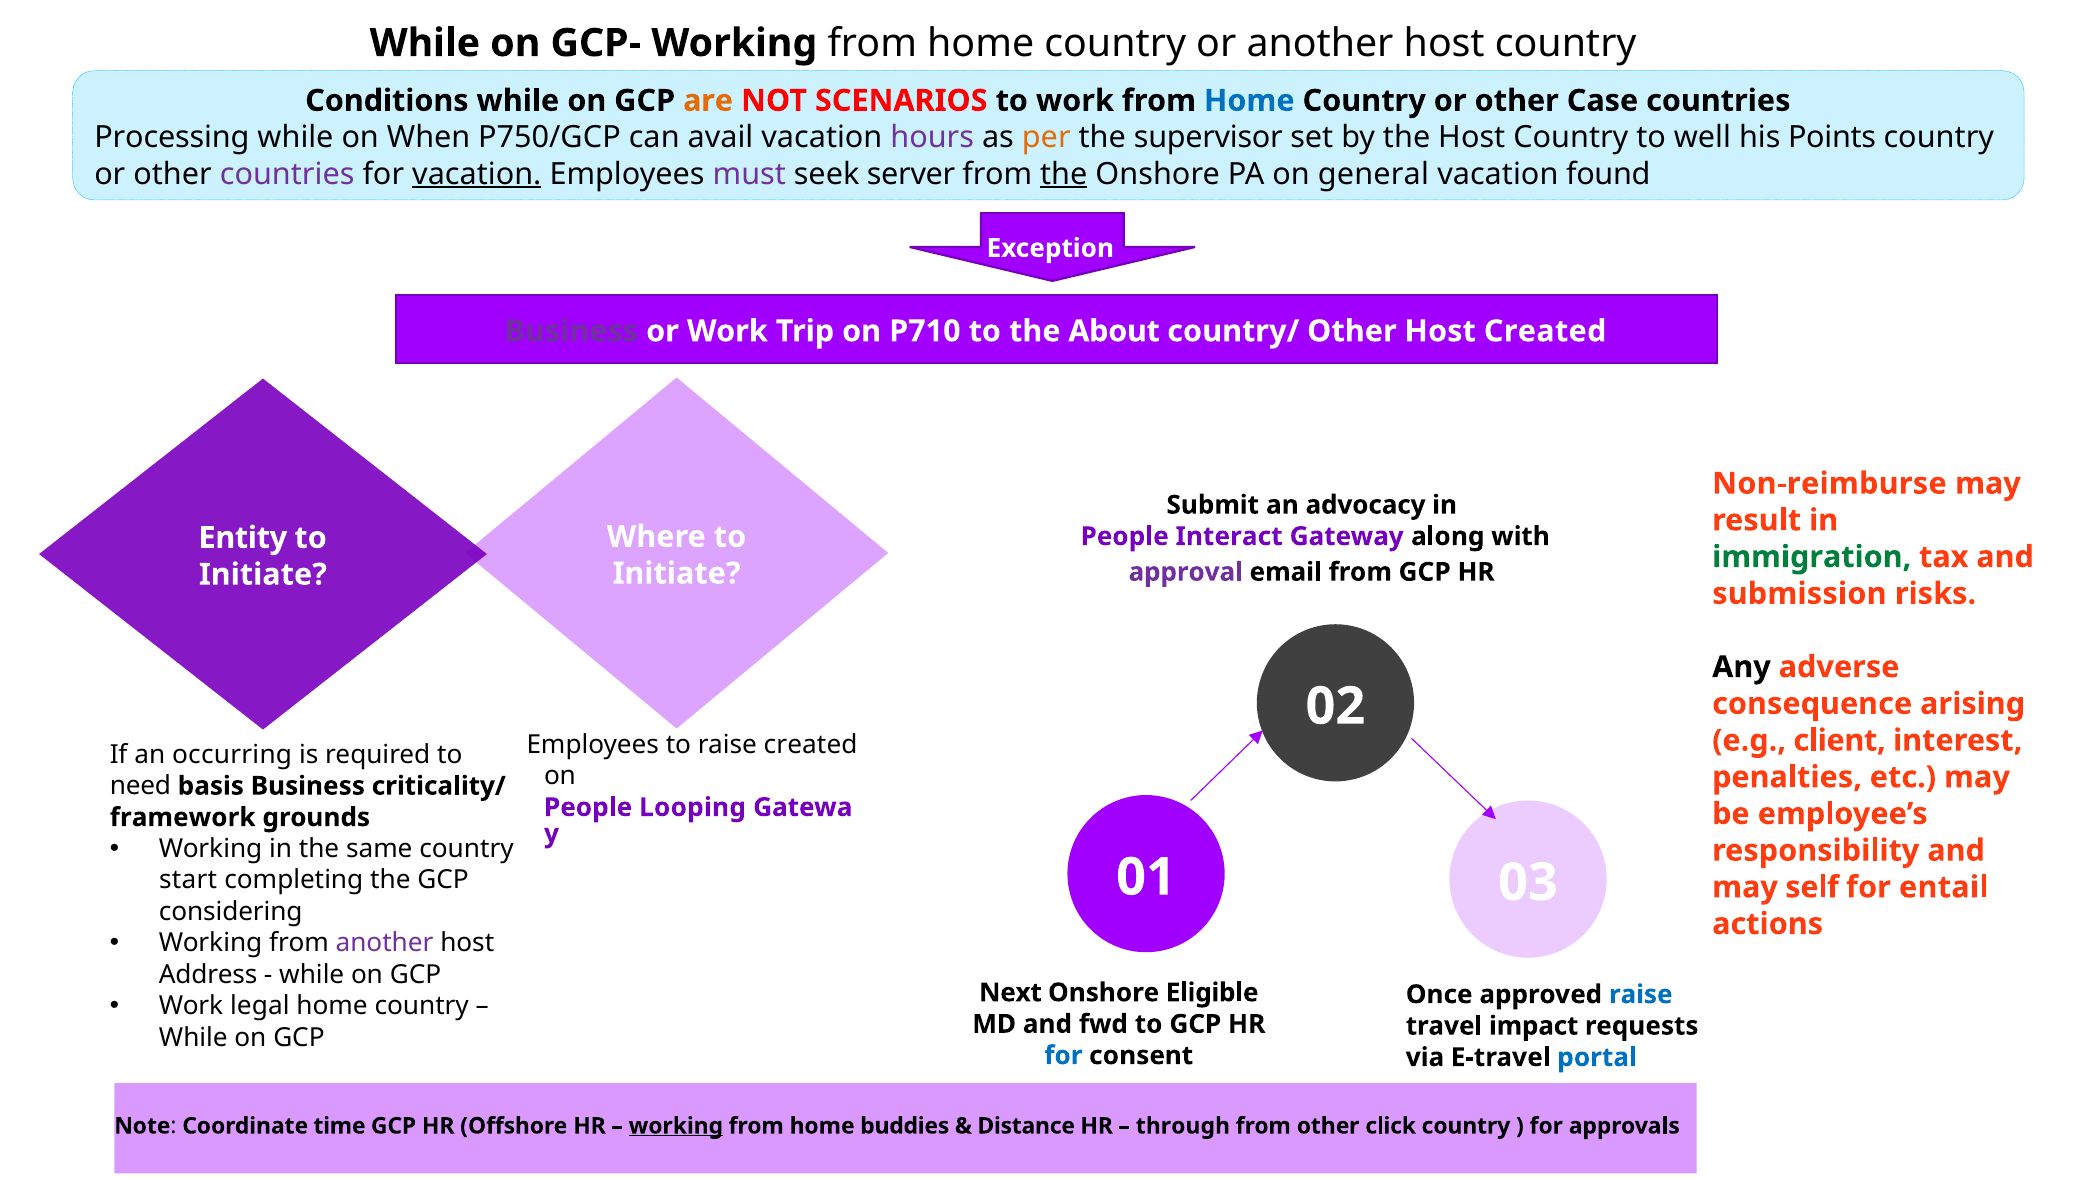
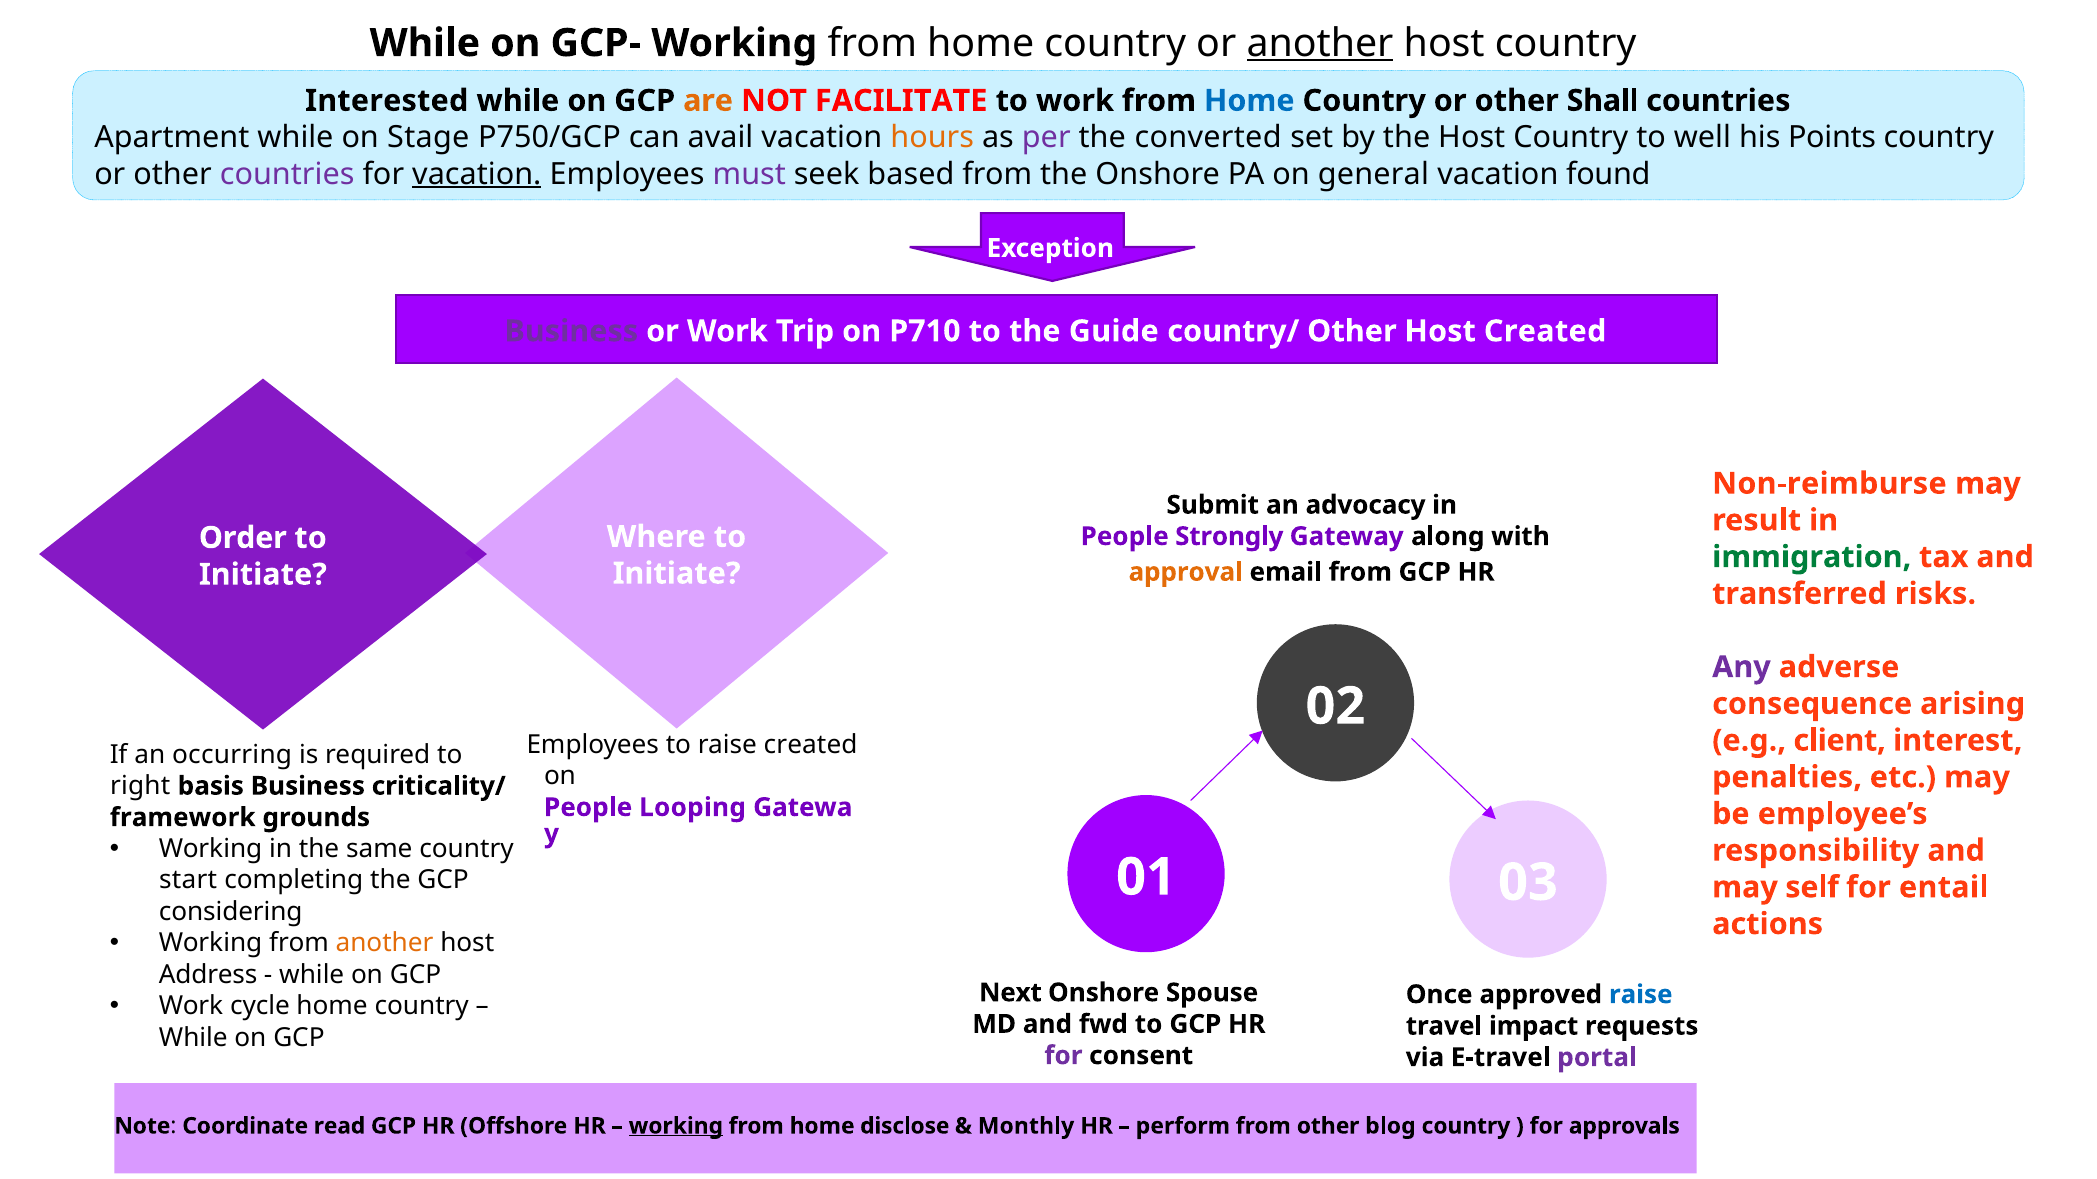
another underline: none -> present (1320, 43)
Conditions: Conditions -> Interested (387, 101)
SCENARIOS: SCENARIOS -> FACILITATE (901, 101)
Case: Case -> Shall (1603, 101)
Processing: Processing -> Apartment (172, 137)
When: When -> Stage (428, 137)
hours colour: purple -> orange (932, 137)
per colour: orange -> purple (1046, 137)
supervisor: supervisor -> converted (1208, 137)
server: server -> based (911, 174)
the underline: present -> none (1064, 174)
About: About -> Guide (1114, 331)
Interact: Interact -> Strongly (1229, 537)
Entity: Entity -> Order (243, 538)
approval colour: purple -> orange (1186, 572)
submission: submission -> transferred (1800, 594)
Any colour: black -> purple (1741, 667)
need: need -> right (140, 786)
another colour: purple -> orange (385, 944)
Eligible: Eligible -> Spouse (1212, 993)
legal: legal -> cycle (260, 1007)
for colour: blue -> purple (1063, 1056)
portal colour: blue -> purple (1597, 1058)
time: time -> read (340, 1126)
buddies: buddies -> disclose (905, 1126)
Distance: Distance -> Monthly (1026, 1126)
through: through -> perform (1183, 1126)
click: click -> blog (1390, 1126)
